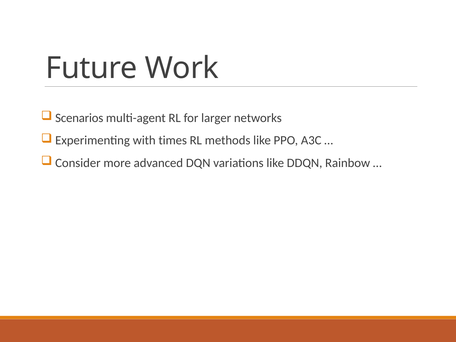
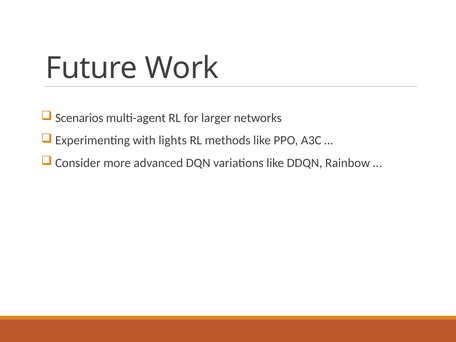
times: times -> lights (173, 140)
